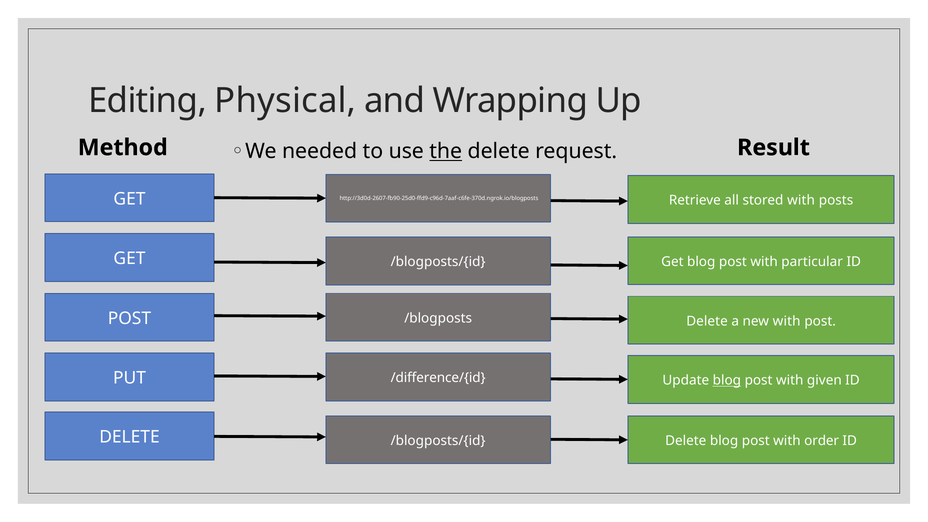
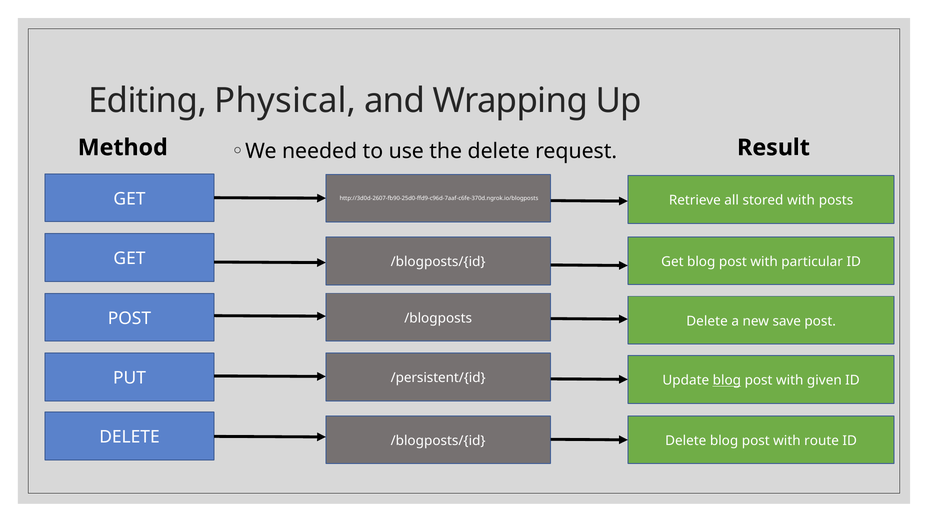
the underline: present -> none (446, 151)
new with: with -> save (787, 321)
/difference/{id: /difference/{id -> /persistent/{id (438, 378)
order: order -> route (822, 441)
